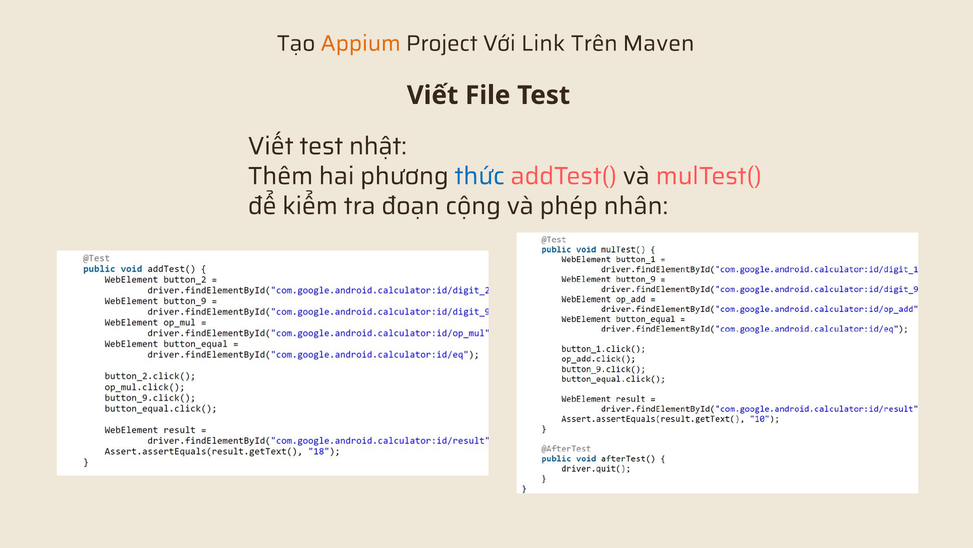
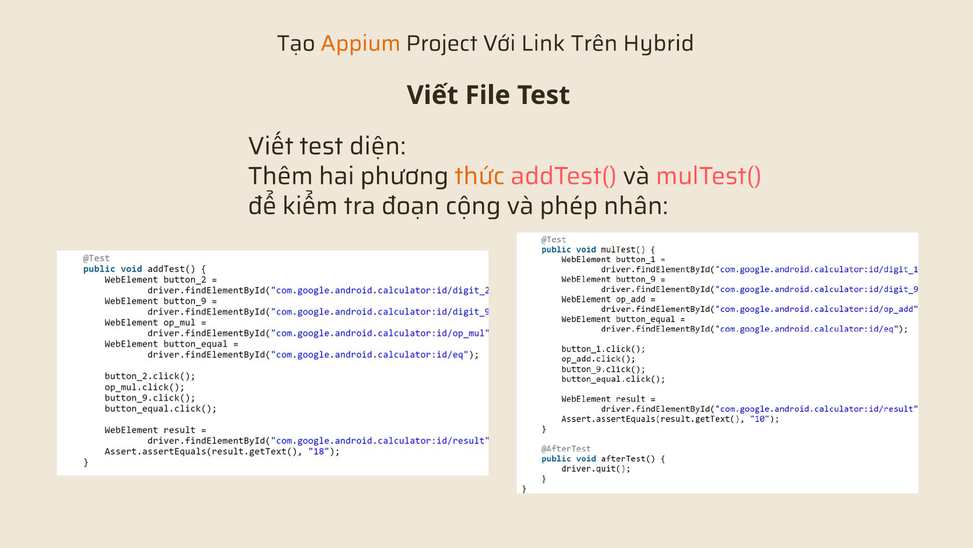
Maven: Maven -> Hybrid (659, 43)
nhật: nhật -> diện (378, 146)
thức colour: blue -> orange (480, 176)
